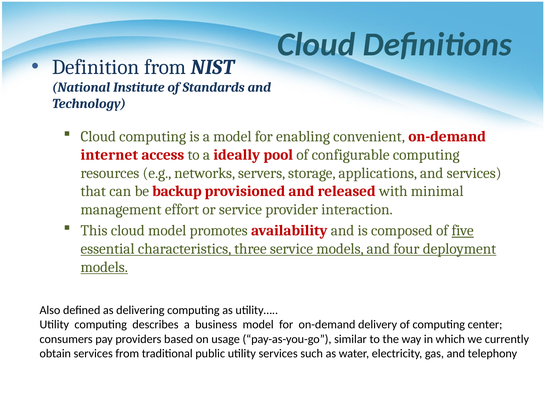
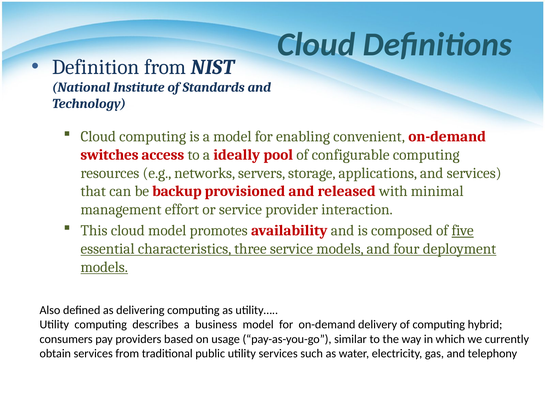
internet: internet -> switches (109, 155)
center: center -> hybrid (485, 324)
